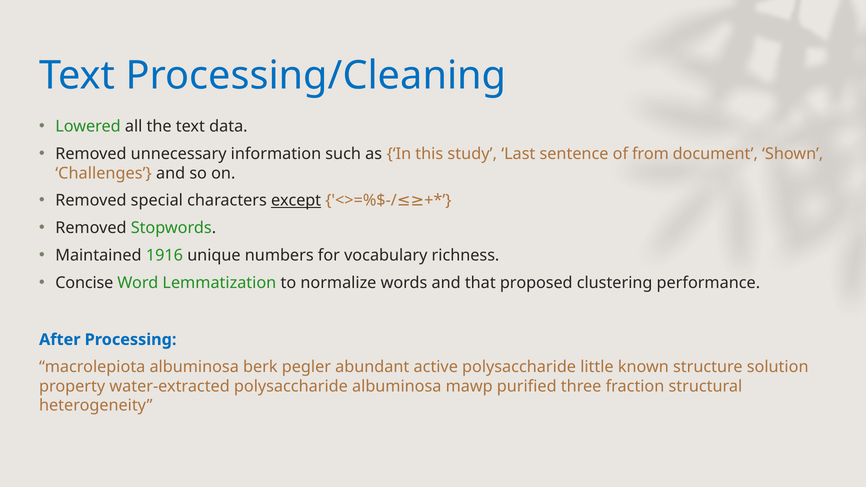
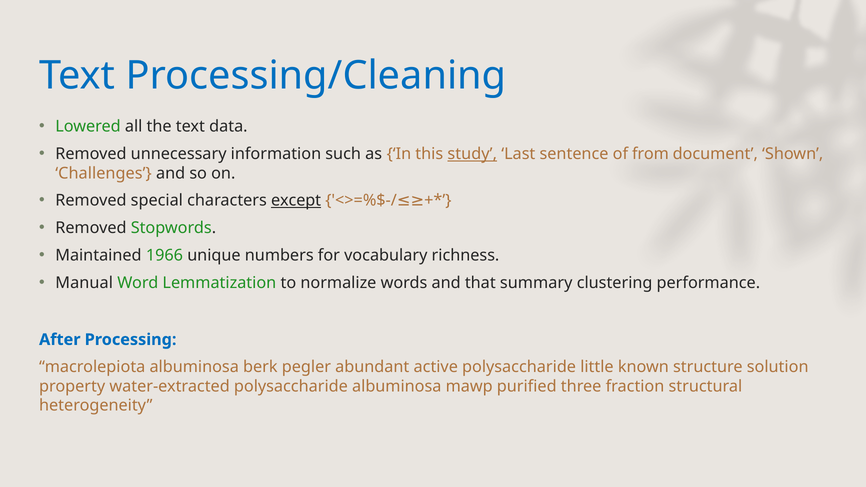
study underline: none -> present (472, 154)
1916: 1916 -> 1966 (164, 255)
Concise: Concise -> Manual (84, 283)
proposed: proposed -> summary (536, 283)
